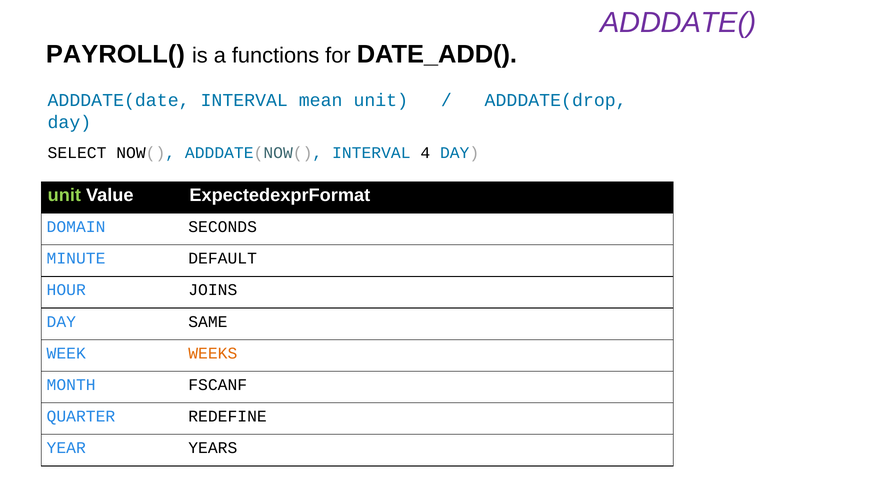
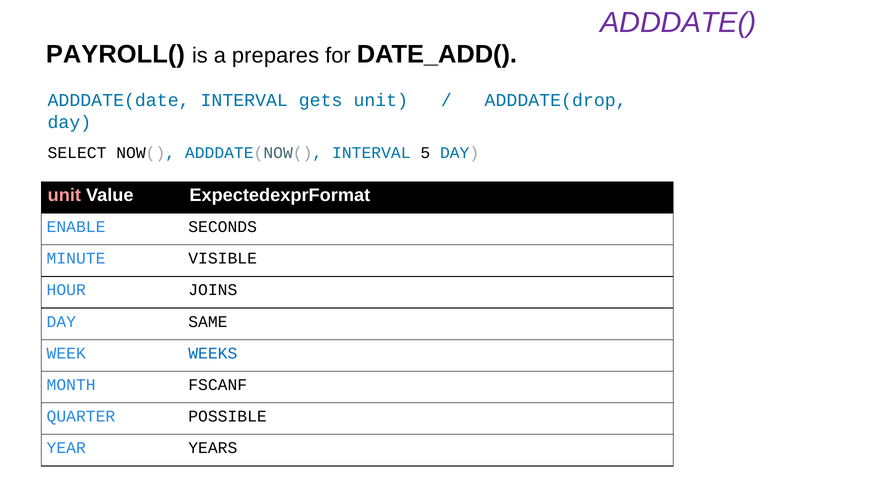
functions: functions -> prepares (275, 56)
mean: mean -> gets (321, 100)
4: 4 -> 5 (425, 153)
unit colour: light green -> pink (64, 196)
DOMAIN: DOMAIN -> ENABLE (76, 227)
DEFAULT: DEFAULT -> VISIBLE (223, 259)
WEEKS colour: orange -> blue (213, 354)
REDEFINE: REDEFINE -> POSSIBLE (228, 417)
